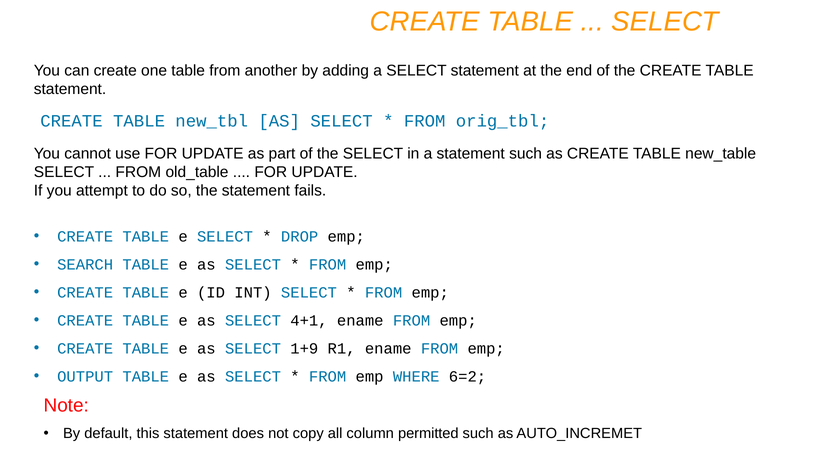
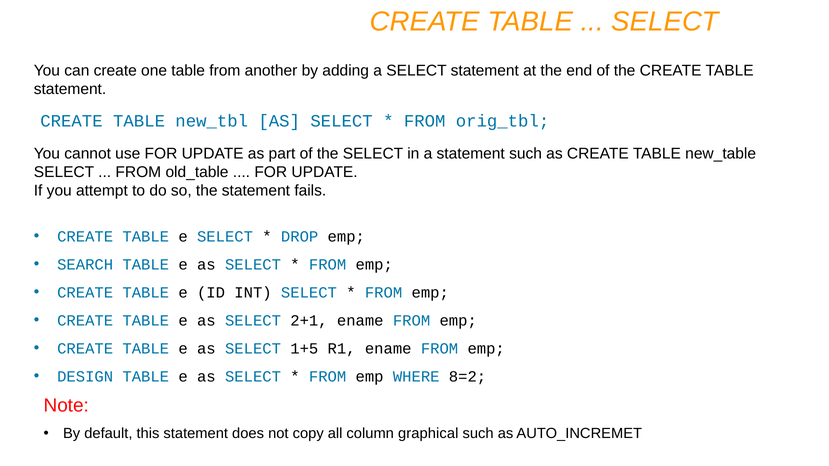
4+1: 4+1 -> 2+1 (309, 321)
1+9: 1+9 -> 1+5 (304, 349)
OUTPUT: OUTPUT -> DESIGN (85, 377)
6=2: 6=2 -> 8=2 (468, 377)
permitted: permitted -> graphical (428, 434)
